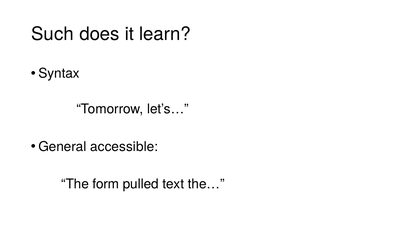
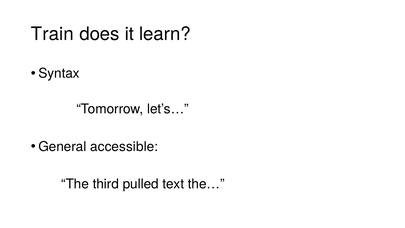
Such: Such -> Train (52, 34)
form: form -> third (106, 184)
